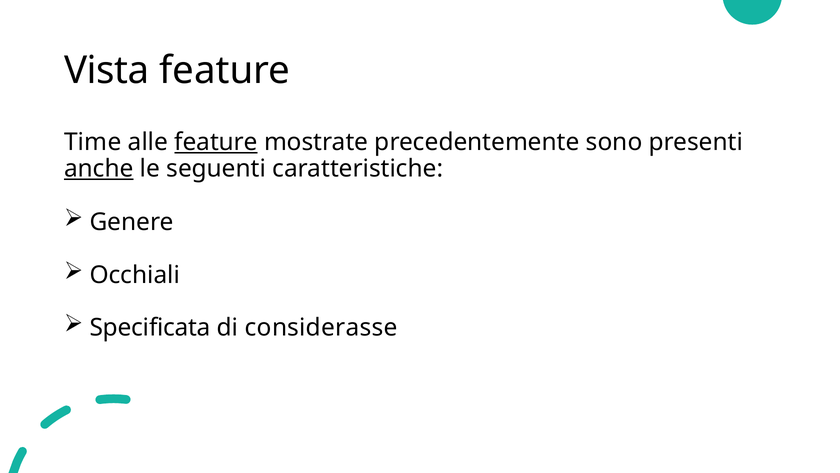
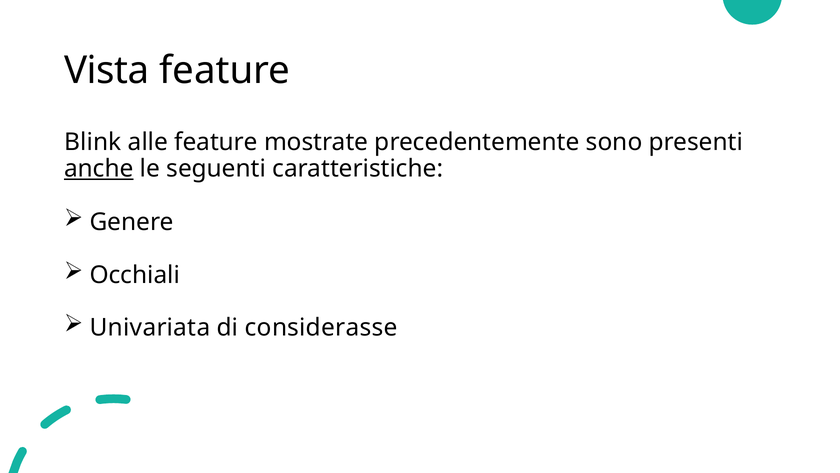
Time: Time -> Blink (93, 142)
feature underline: present -> none (216, 142)
Specificata: Specificata -> Univariata (150, 327)
